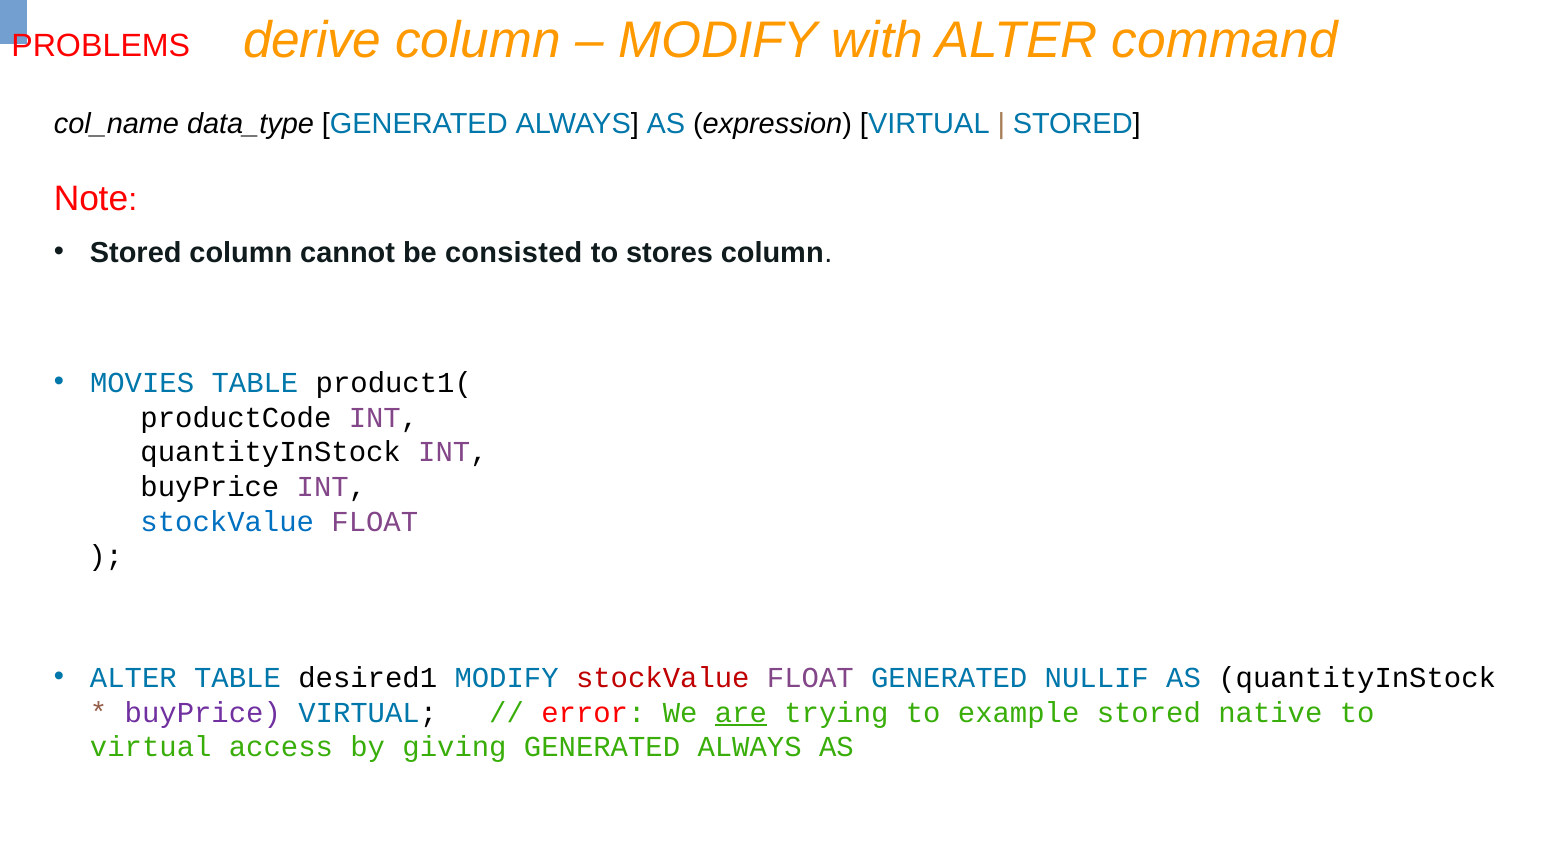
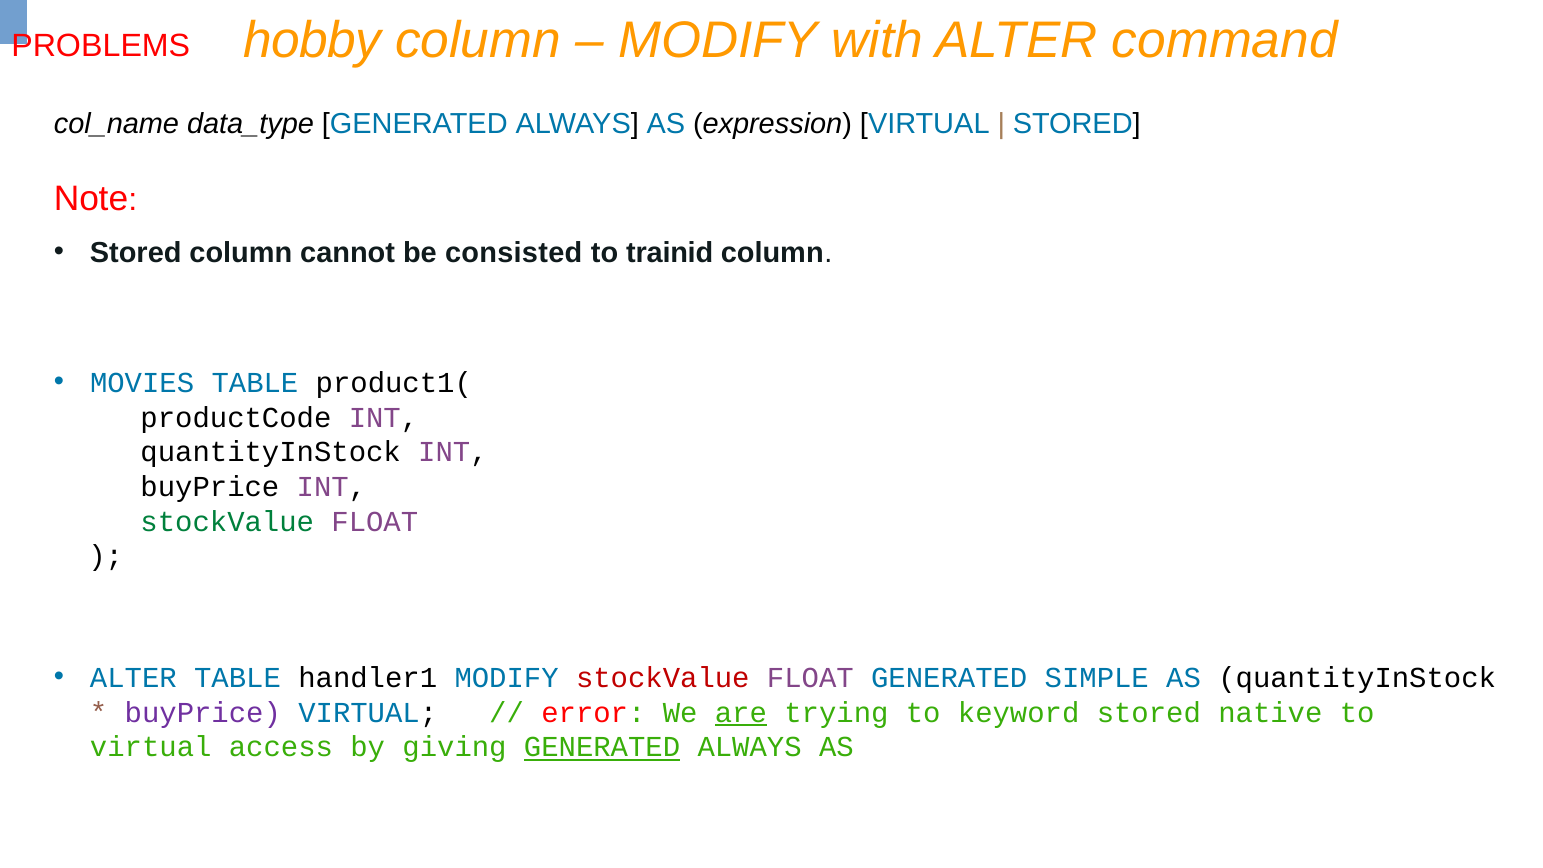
derive: derive -> hobby (313, 40)
stores: stores -> trainid (670, 253)
stockValue colour: blue -> green (227, 522)
desired1: desired1 -> handler1 (368, 678)
NULLIF: NULLIF -> SIMPLE (1097, 678)
example: example -> keyword (1019, 713)
GENERATED underline: none -> present (602, 747)
